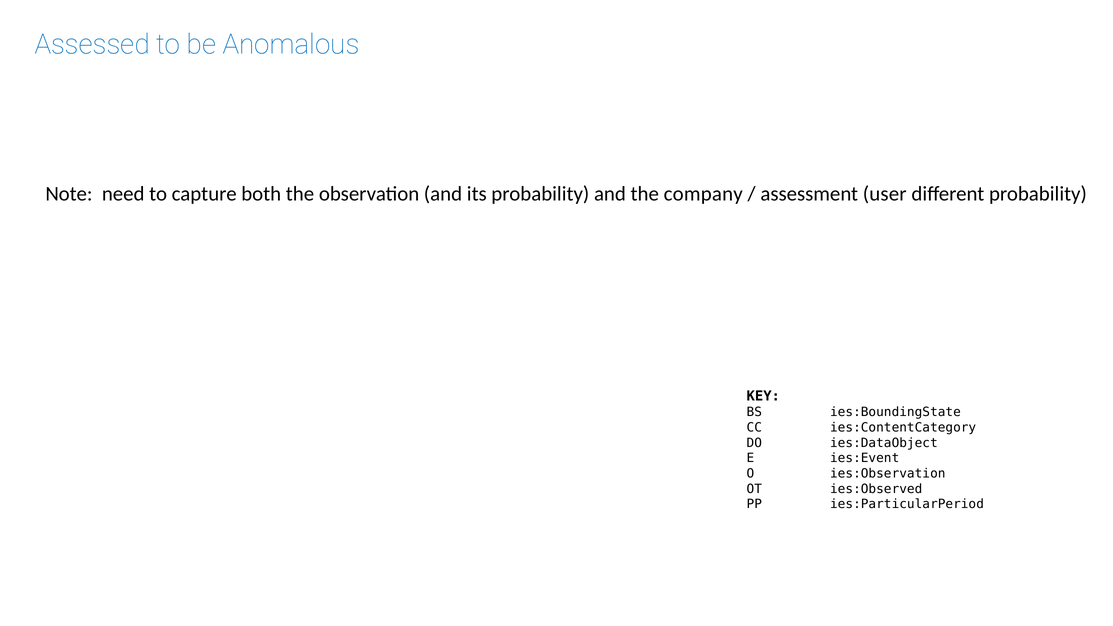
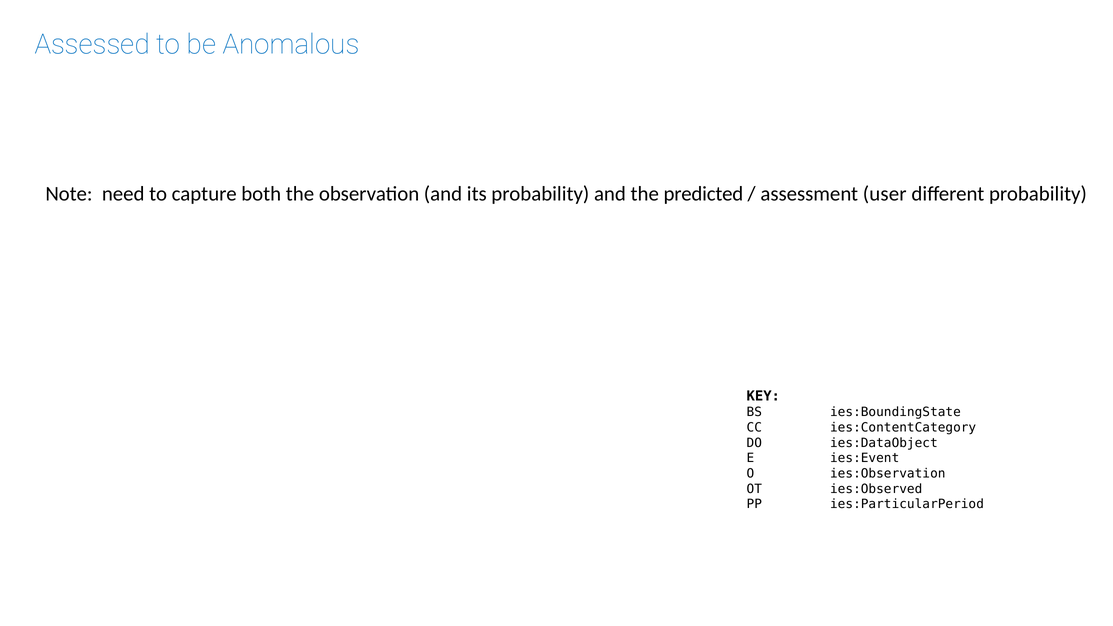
company: company -> predicted (703, 194)
